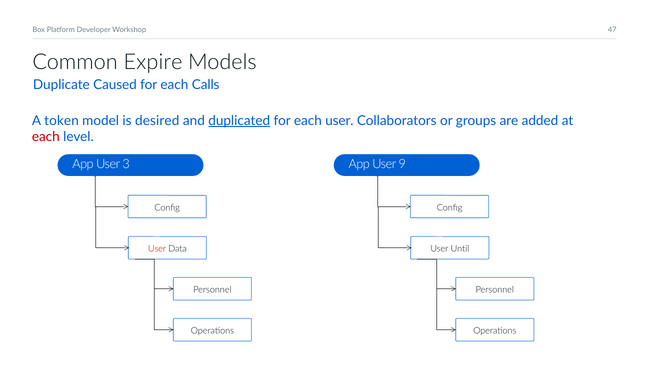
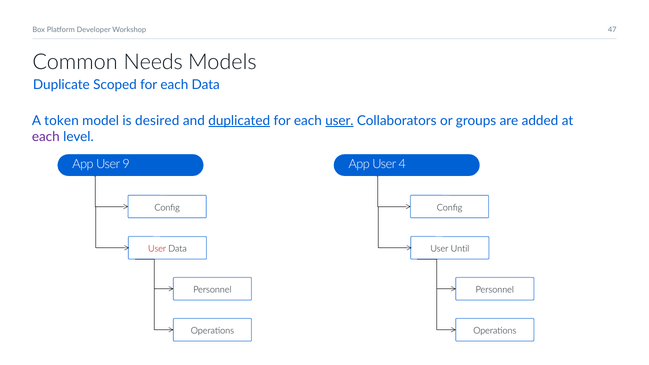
Expire: Expire -> Needs (153, 62)
Caused: Caused -> Scoped (115, 85)
each Calls: Calls -> Data (206, 85)
user underline: none -> present (339, 121)
each colour: red -> purple (46, 137)
3: 3 -> 9 (126, 164)
9: 9 -> 4 (402, 164)
